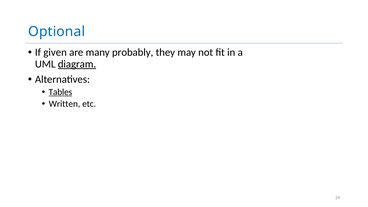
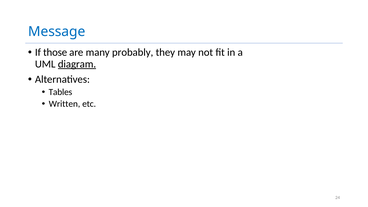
Optional: Optional -> Message (57, 32)
given: given -> those (55, 52)
Tables underline: present -> none (60, 92)
